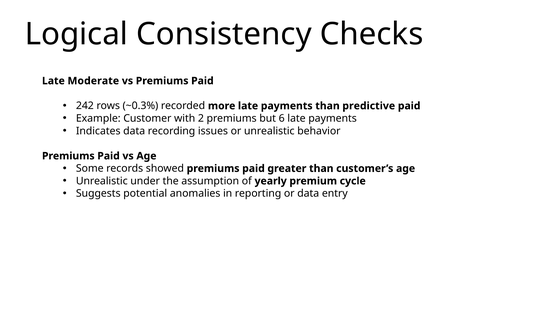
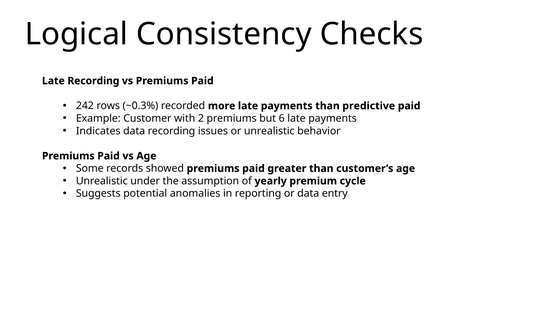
Late Moderate: Moderate -> Recording (93, 81)
